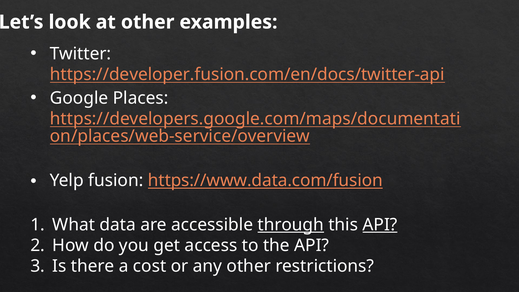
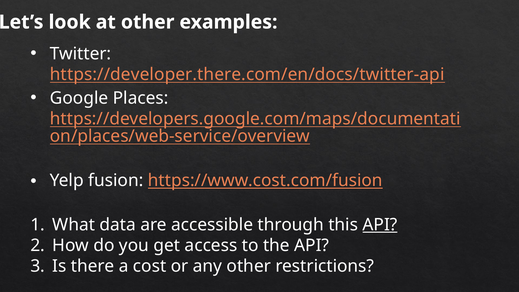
https://developer.fusion.com/en/docs/twitter-api: https://developer.fusion.com/en/docs/twitter-api -> https://developer.there.com/en/docs/twitter-api (247, 74)
https://www.data.com/fusion: https://www.data.com/fusion -> https://www.cost.com/fusion (265, 180)
through underline: present -> none (291, 225)
